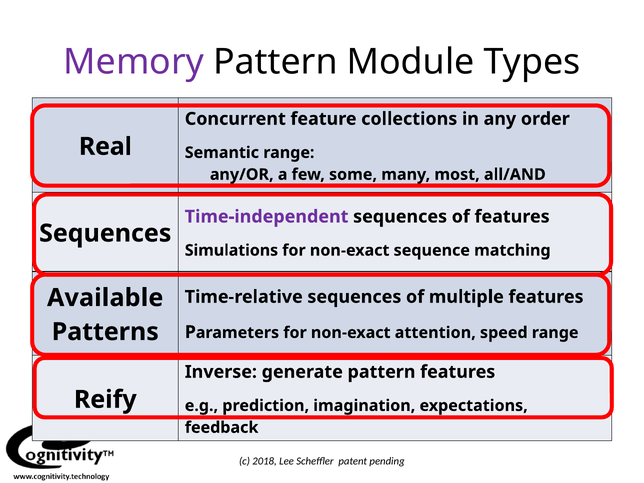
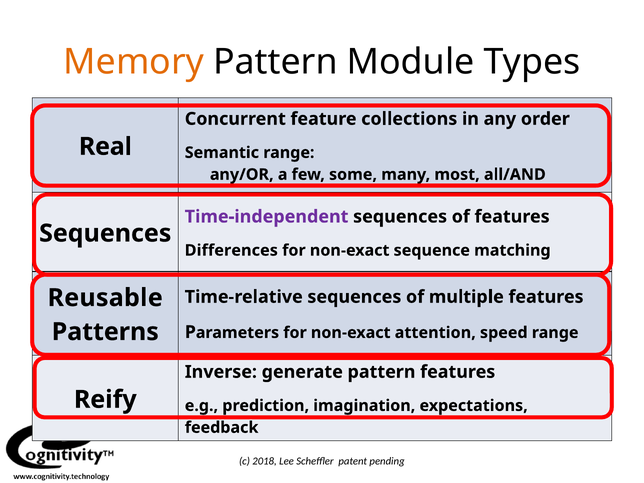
Memory colour: purple -> orange (134, 62)
Simulations: Simulations -> Differences (231, 250)
Available: Available -> Reusable (105, 298)
